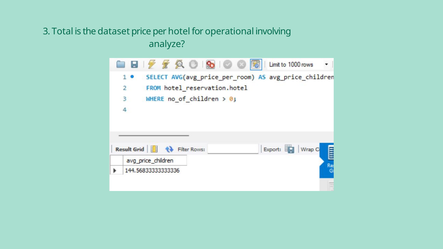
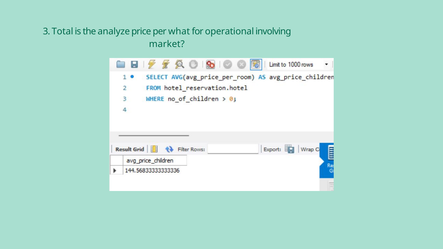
dataset: dataset -> analyze (114, 31)
hotel: hotel -> what (179, 31)
analyze: analyze -> market (167, 44)
